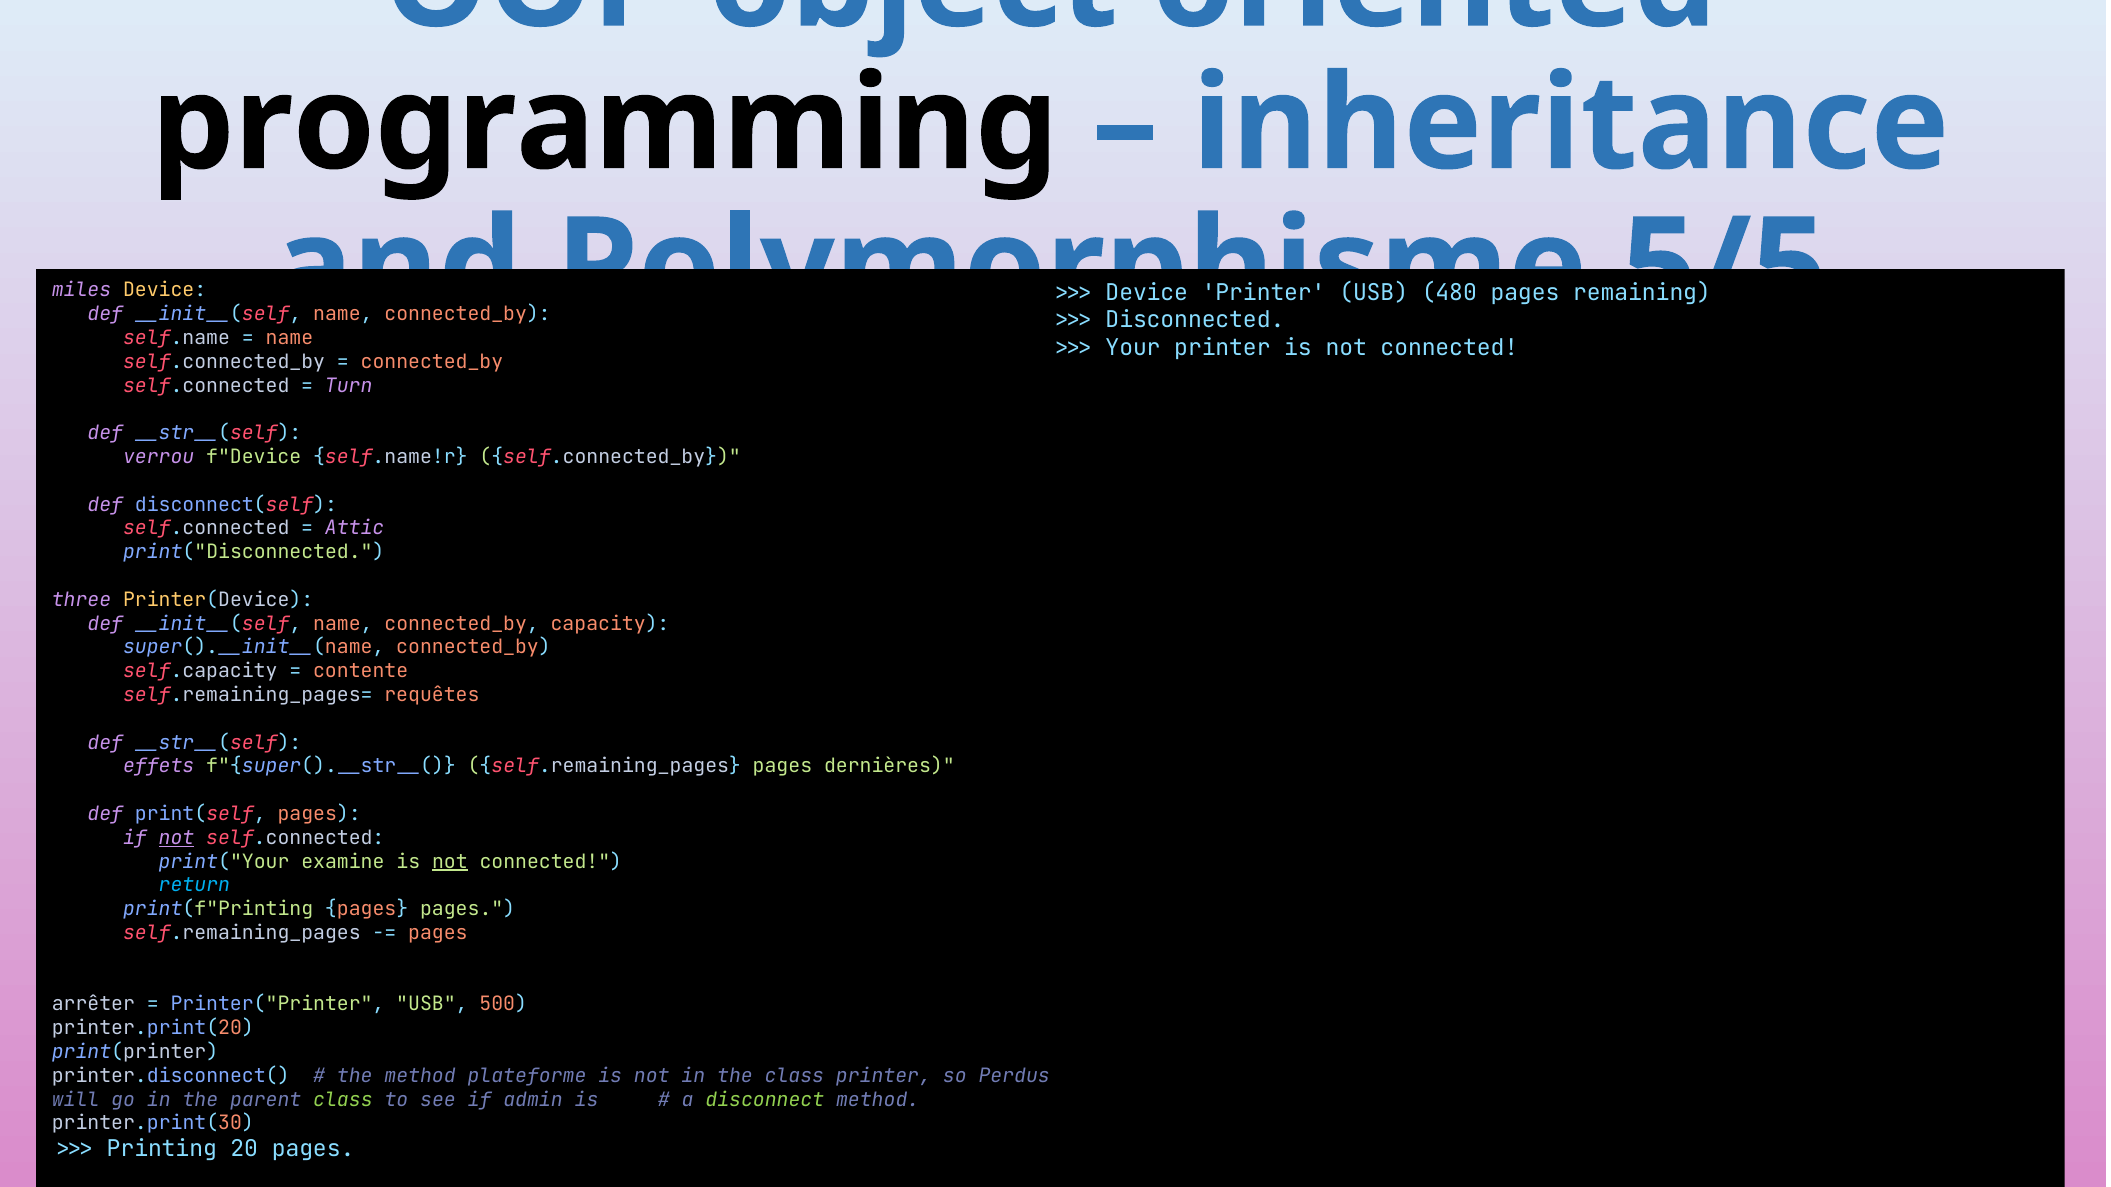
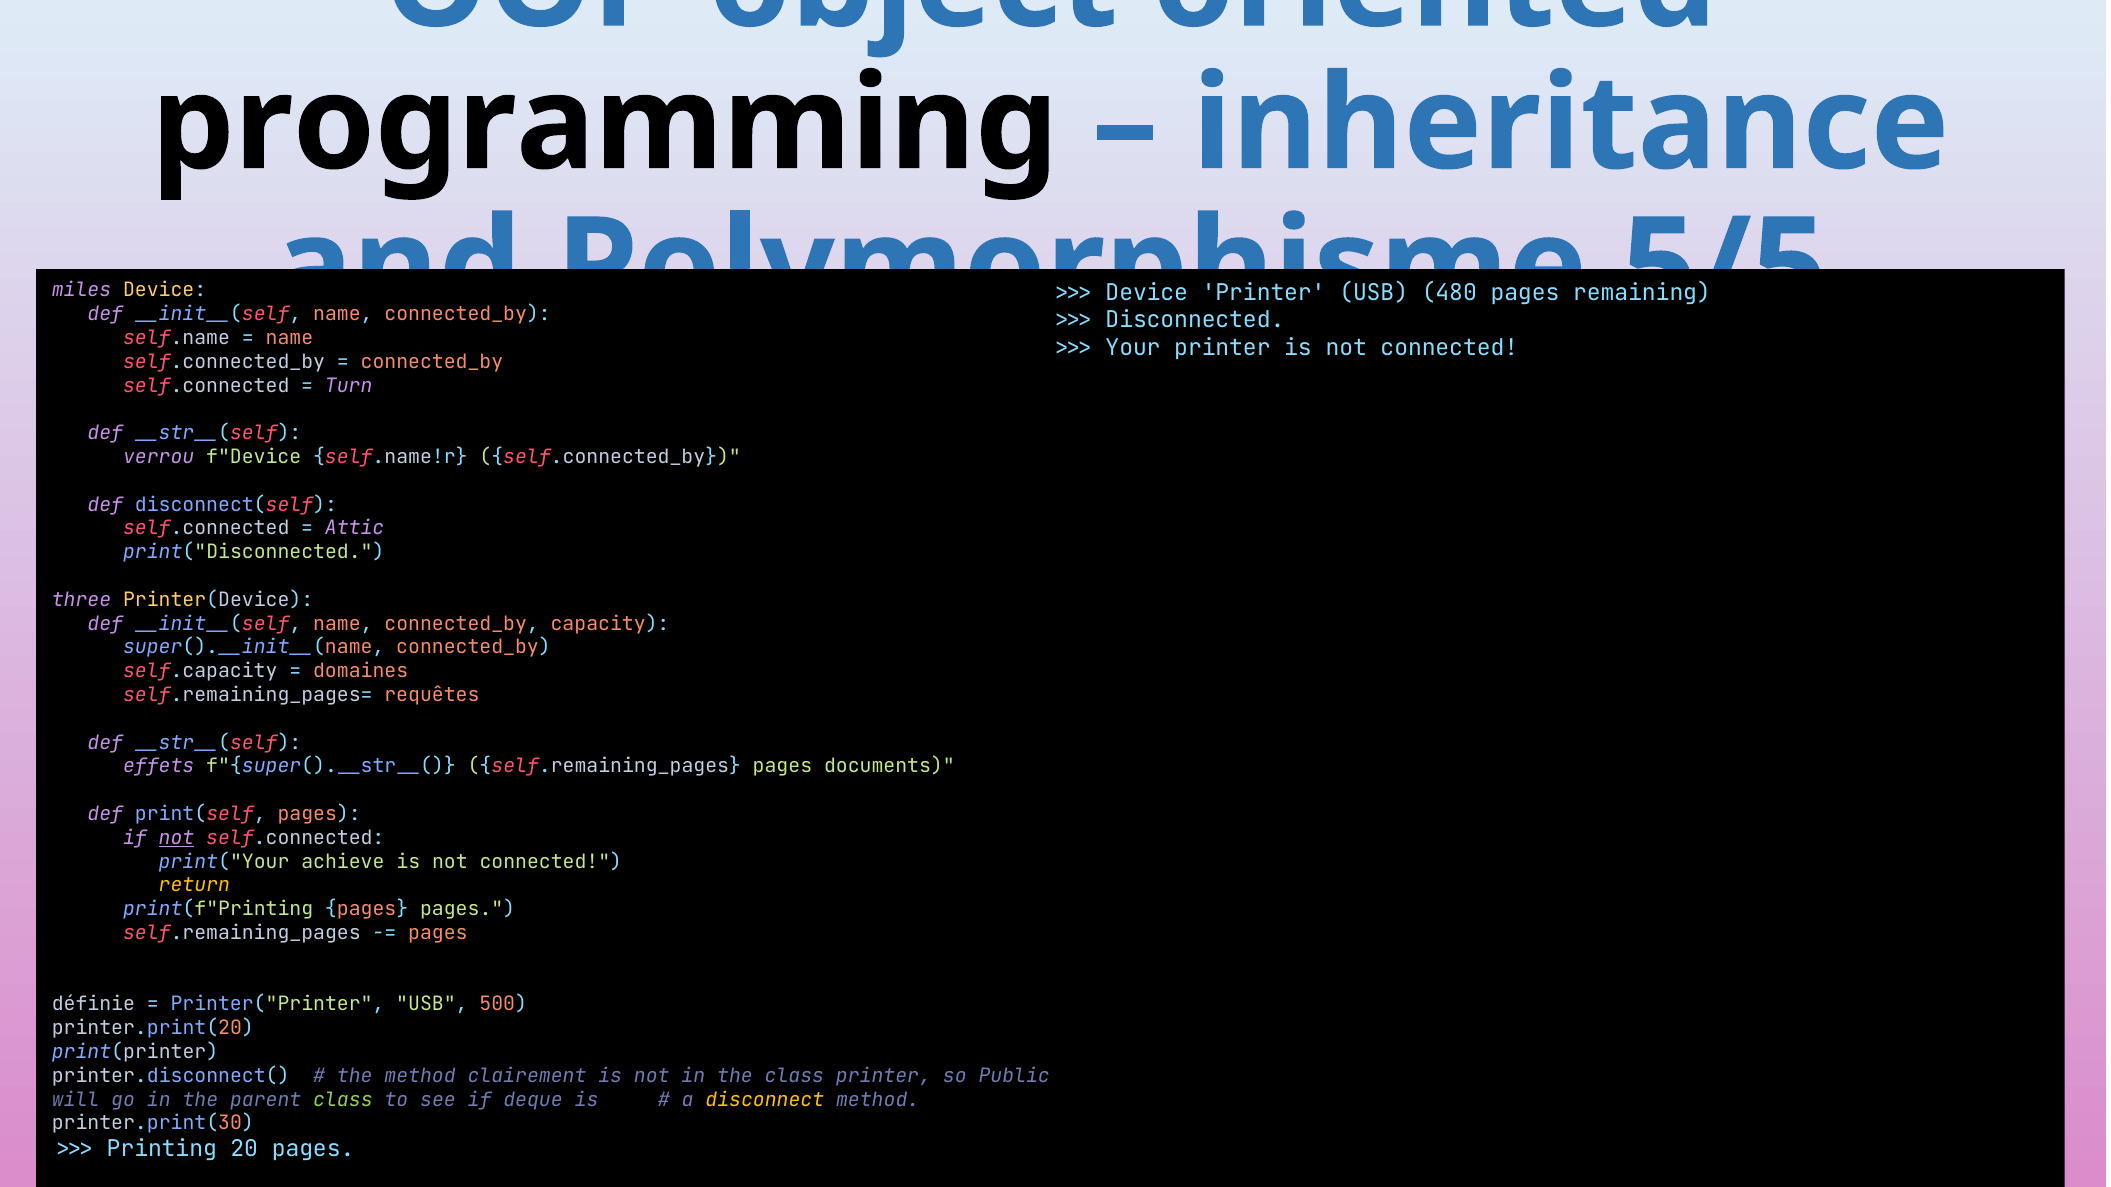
contente: contente -> domaines (361, 671)
dernières: dernières -> documents (889, 767)
examine: examine -> achieve (343, 862)
not underline: present -> none (450, 862)
return colour: light blue -> yellow (194, 886)
arrêter: arrêter -> définie (93, 1005)
plateforme: plateforme -> clairement (527, 1076)
Perdus: Perdus -> Public (1014, 1076)
admin: admin -> deque (533, 1100)
disconnect colour: light green -> yellow (765, 1100)
